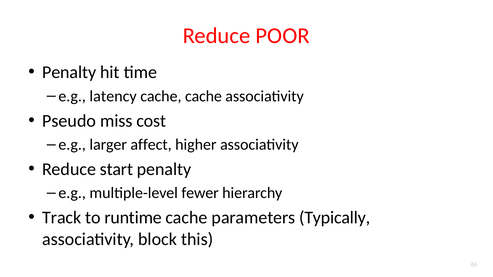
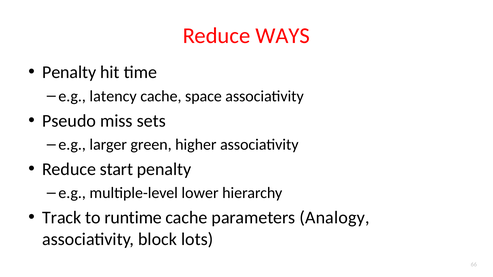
POOR: POOR -> WAYS (283, 36)
cache cache: cache -> space (203, 96)
cost: cost -> sets (151, 121)
affect: affect -> green (151, 145)
fewer: fewer -> lower (200, 193)
Typically: Typically -> Analogy (334, 218)
this: this -> lots (197, 239)
